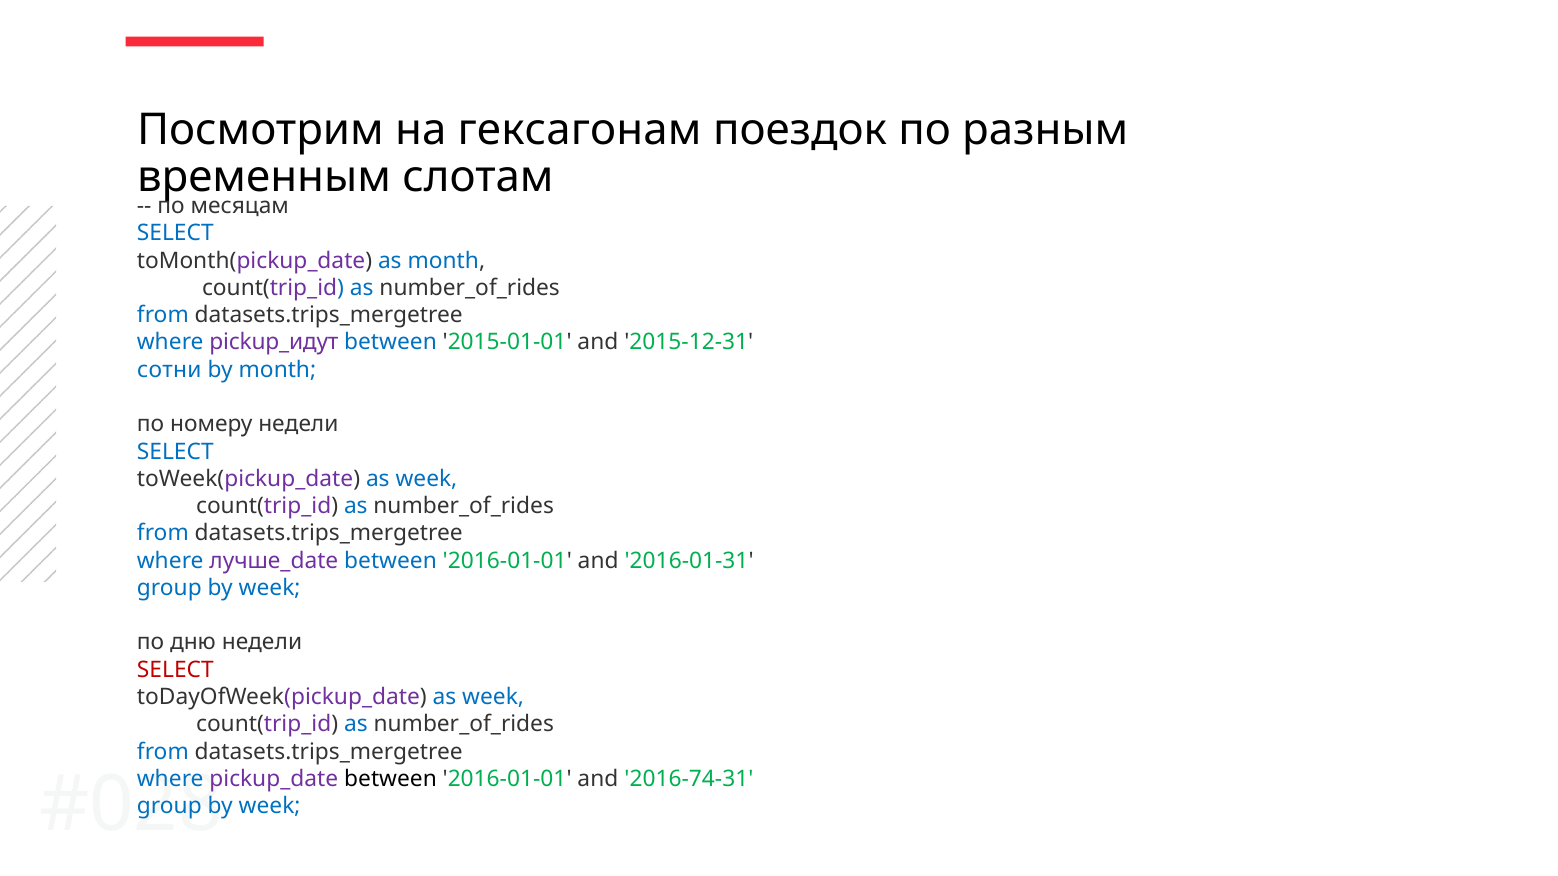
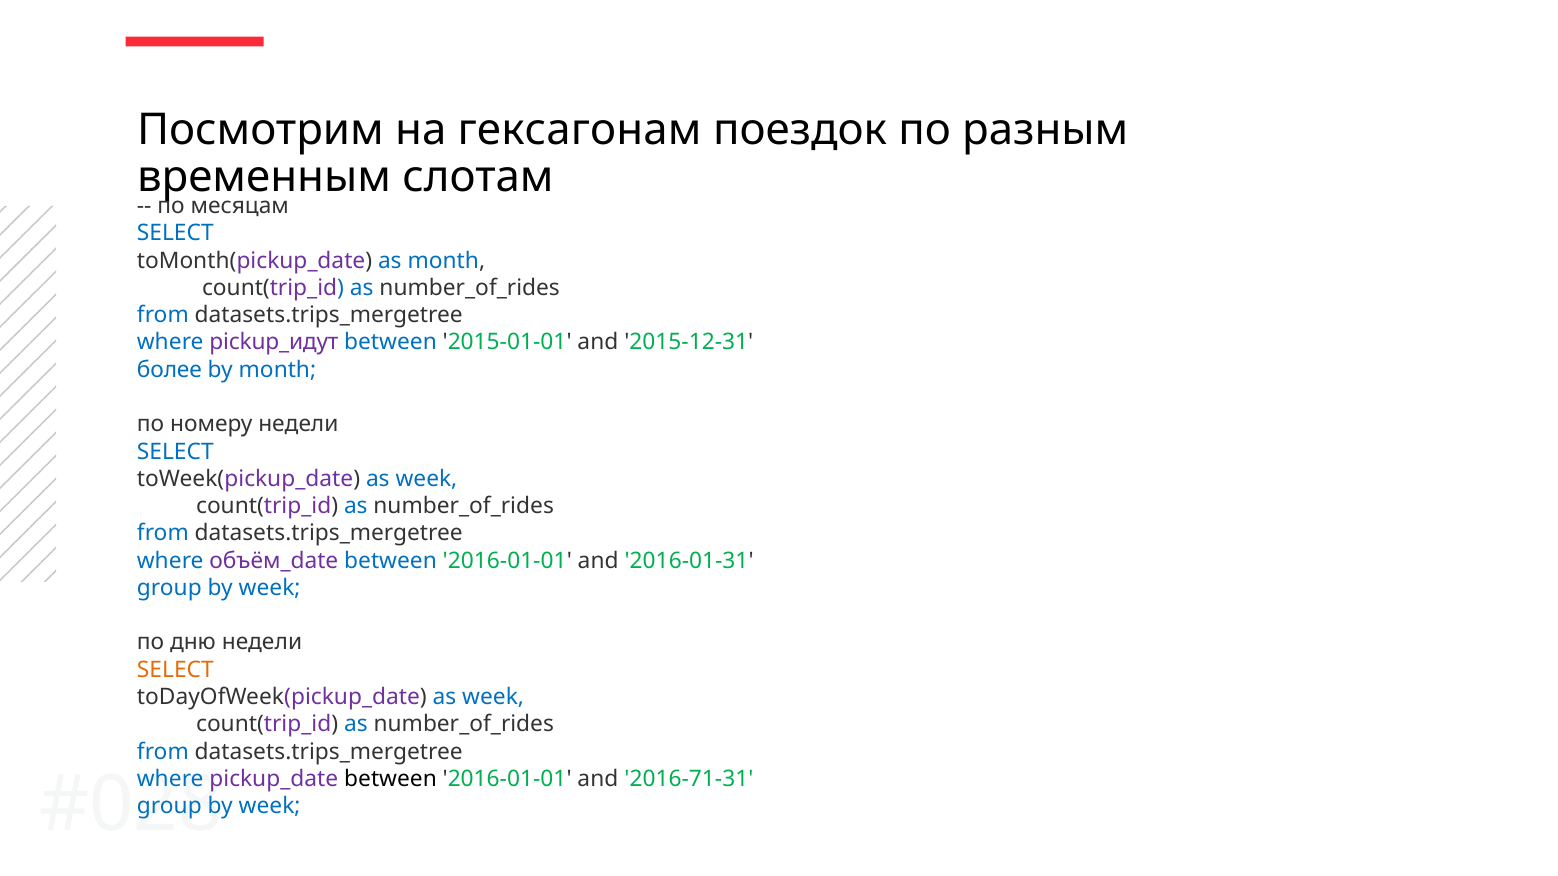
сотни: сотни -> более (169, 370)
лучше_date: лучше_date -> объём_date (274, 561)
SELECT colour: red -> orange (175, 670)
2016-74-31: 2016-74-31 -> 2016-71-31 (689, 779)
